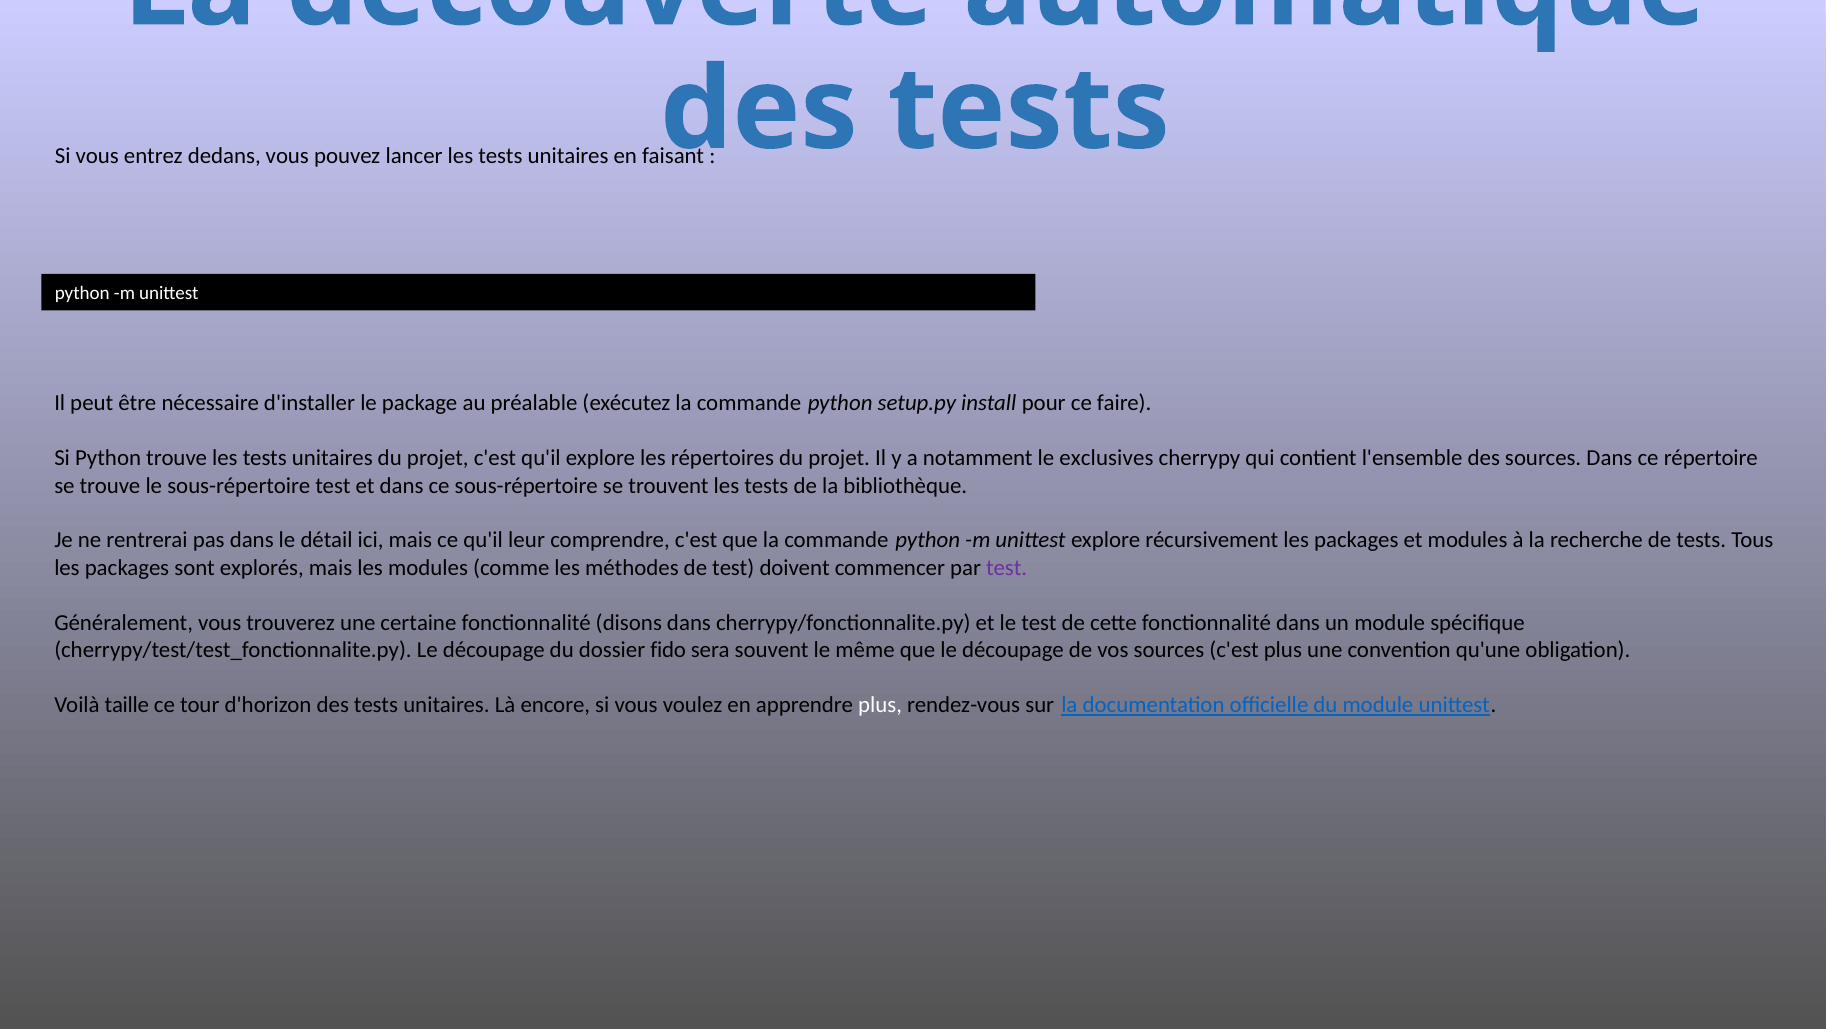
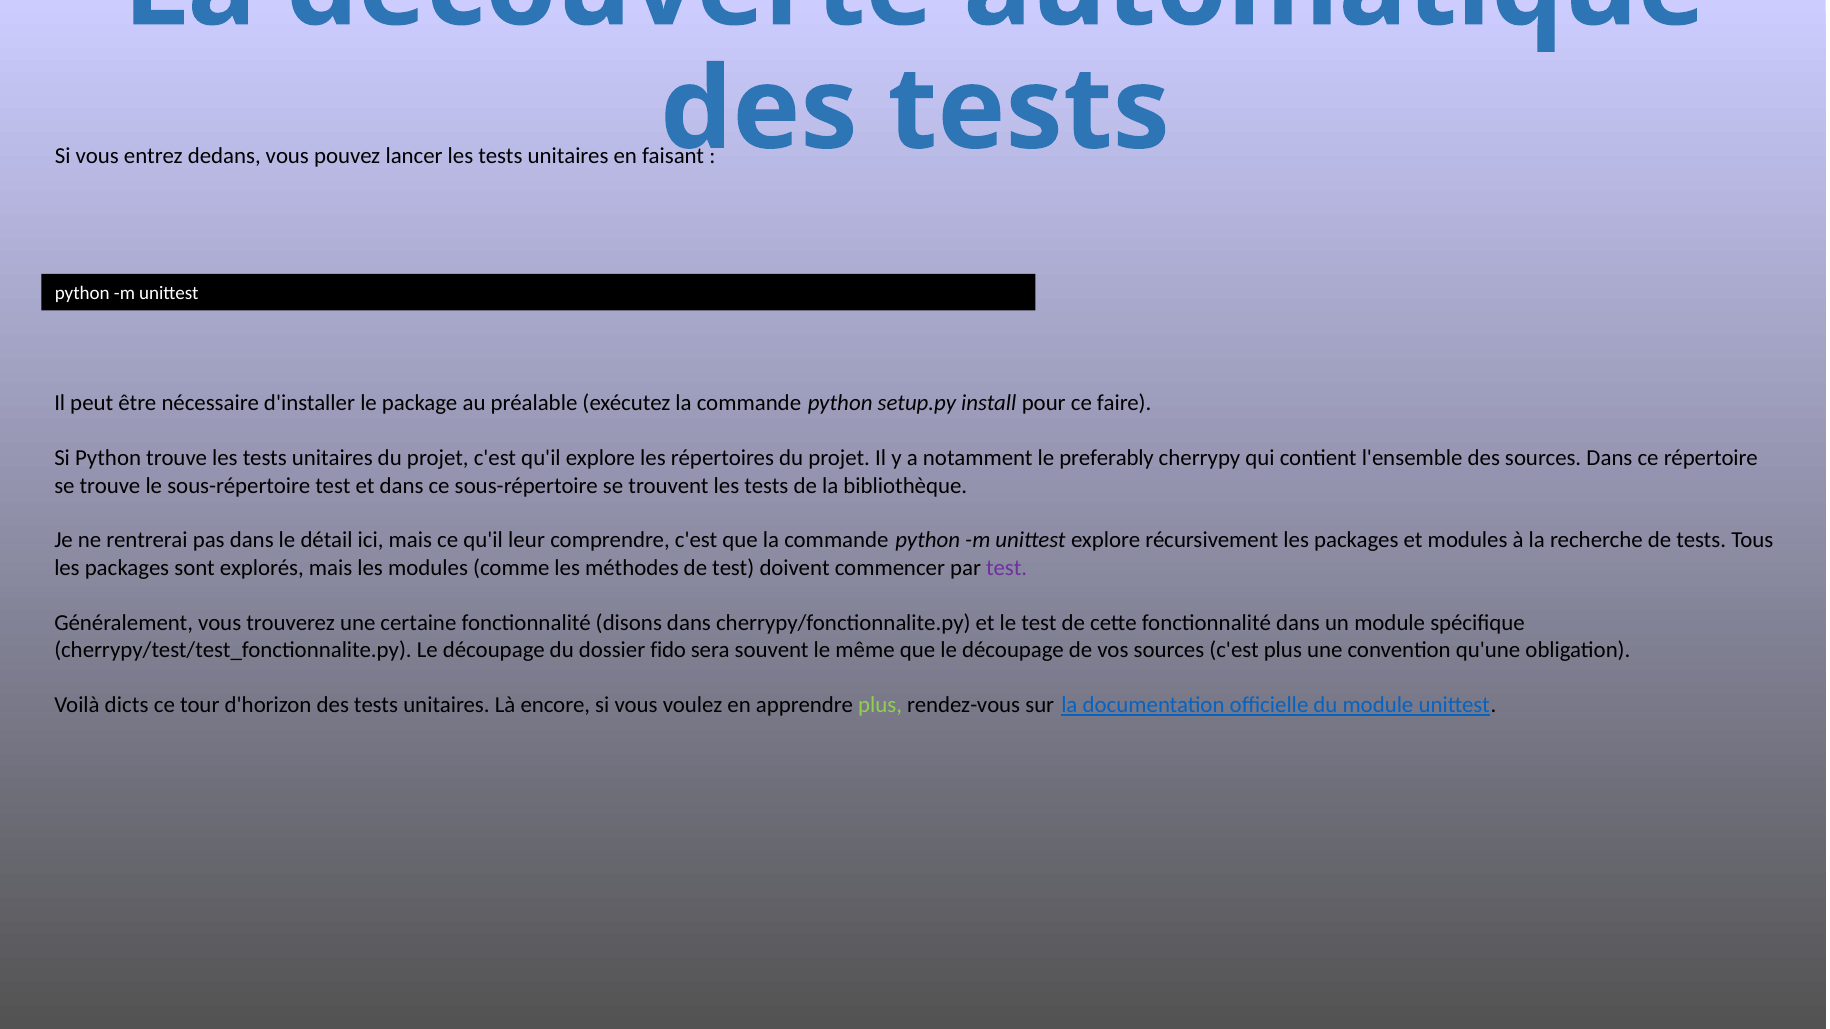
exclusives: exclusives -> preferably (1107, 458)
taille: taille -> dicts (127, 705)
plus colour: white -> light green (880, 705)
